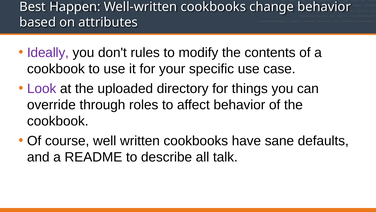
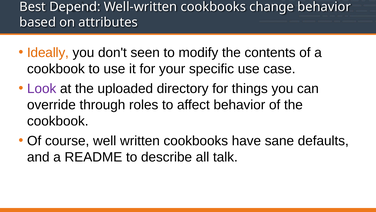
Happen: Happen -> Depend (75, 7)
Ideally colour: purple -> orange (48, 53)
rules: rules -> seen (145, 53)
